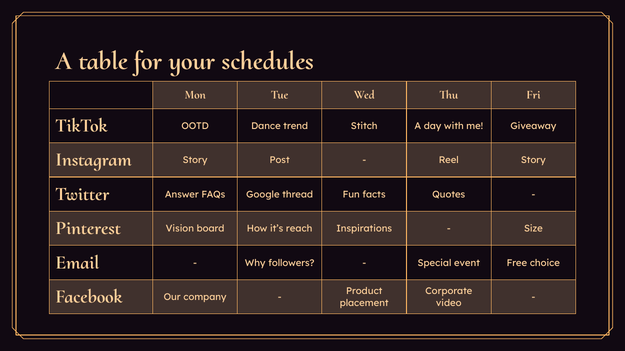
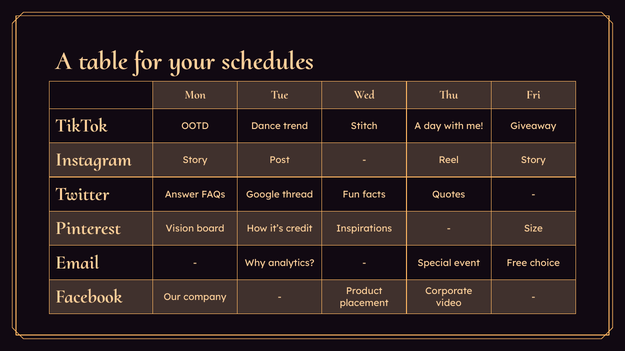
reach: reach -> credit (299, 229)
followers: followers -> analytics (291, 263)
